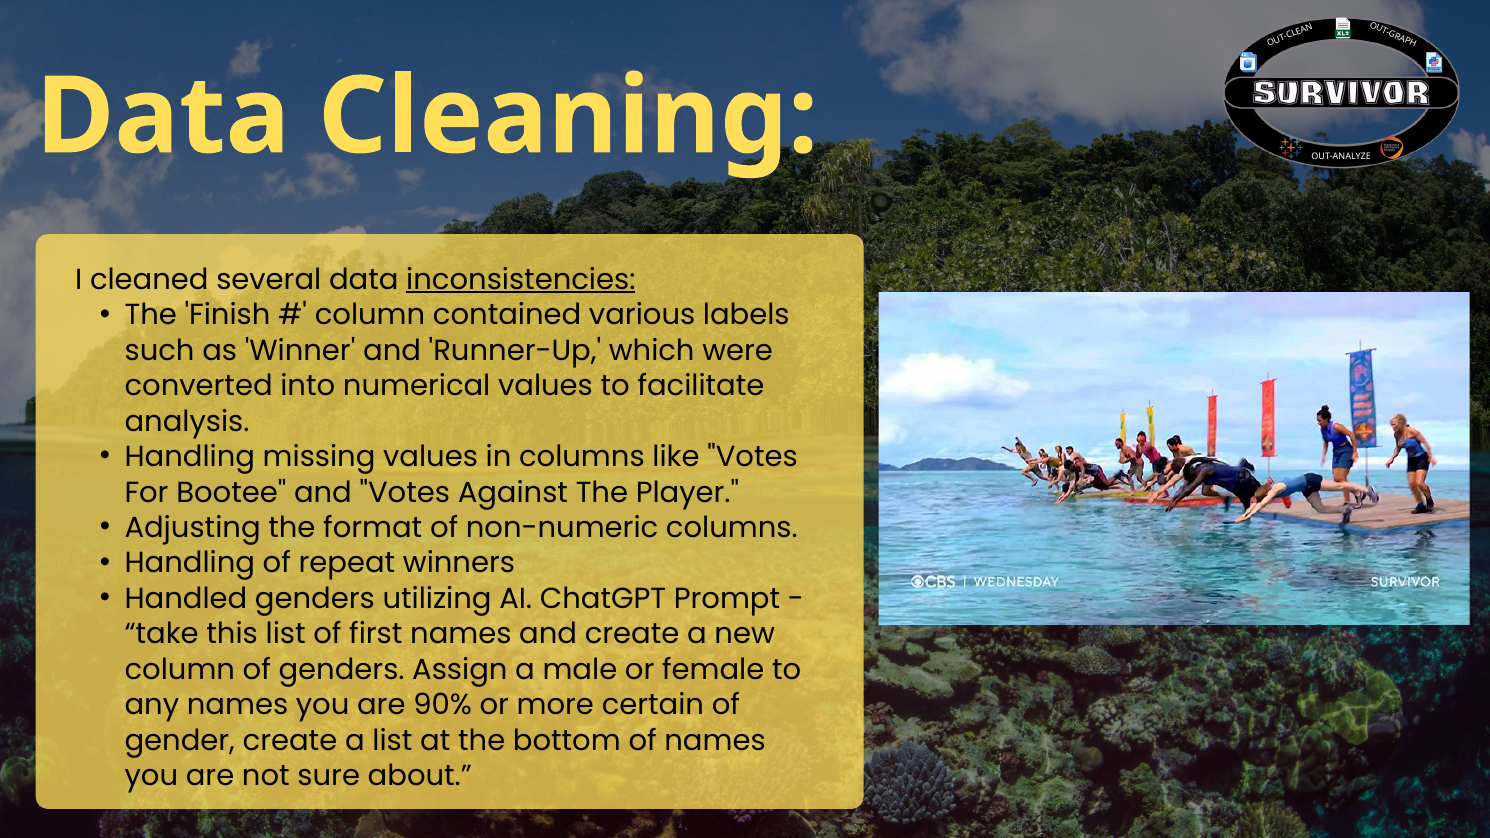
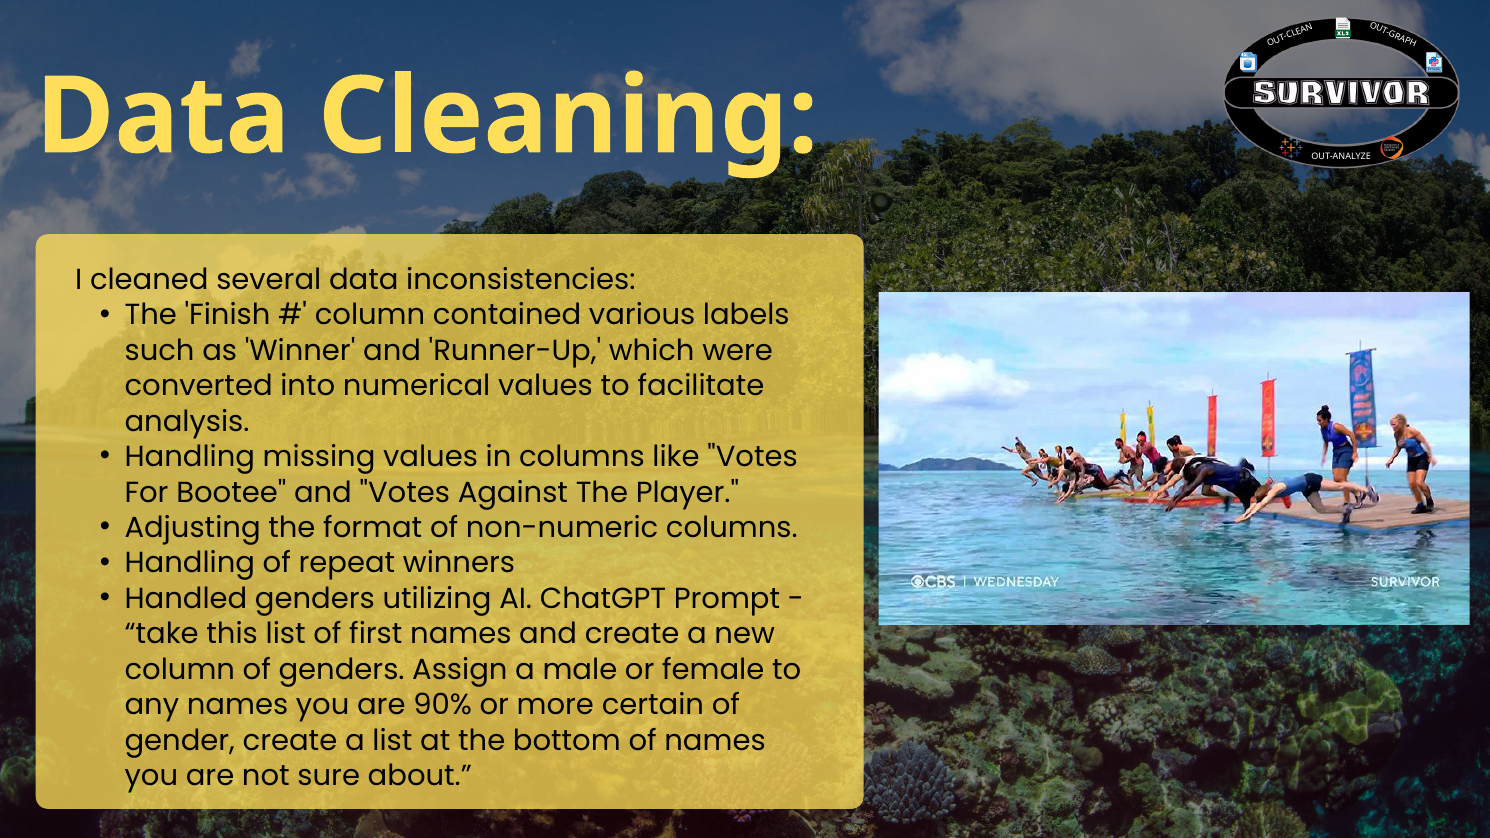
inconsistencies underline: present -> none (521, 280)
